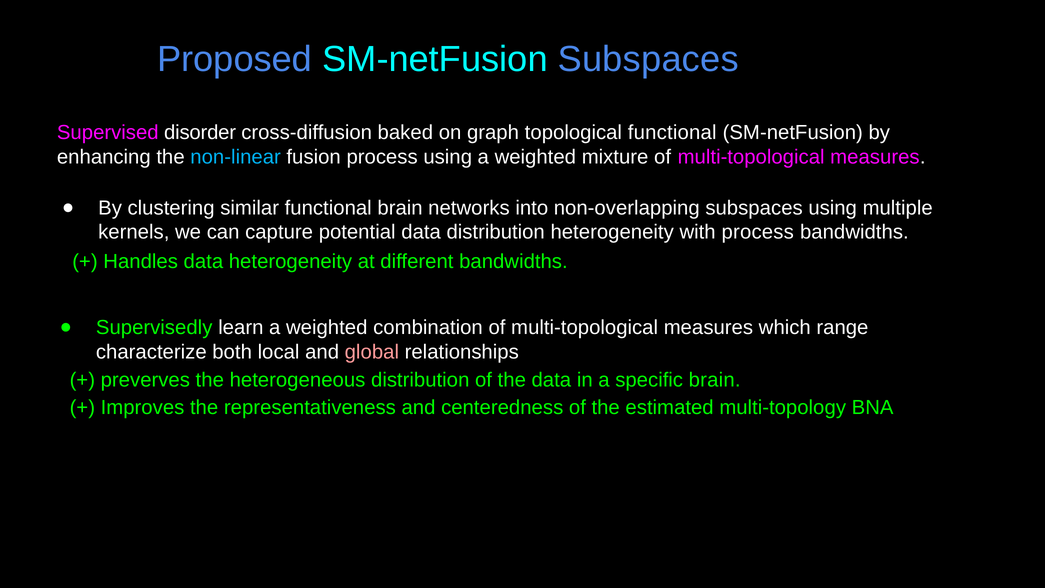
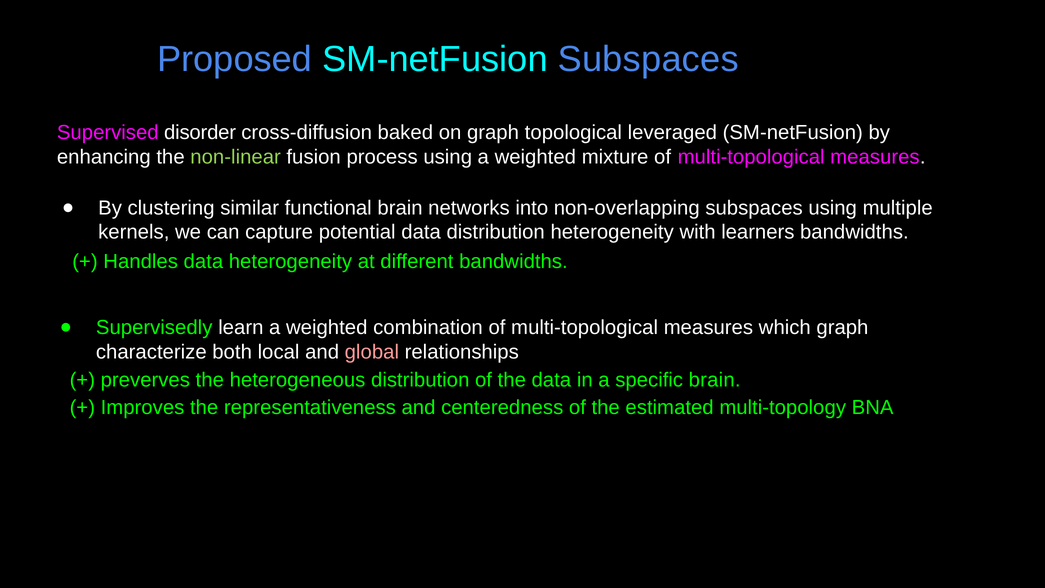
topological functional: functional -> leveraged (672, 133)
non-linear colour: light blue -> light green (236, 157)
with process: process -> learners (758, 232)
which range: range -> graph (842, 327)
